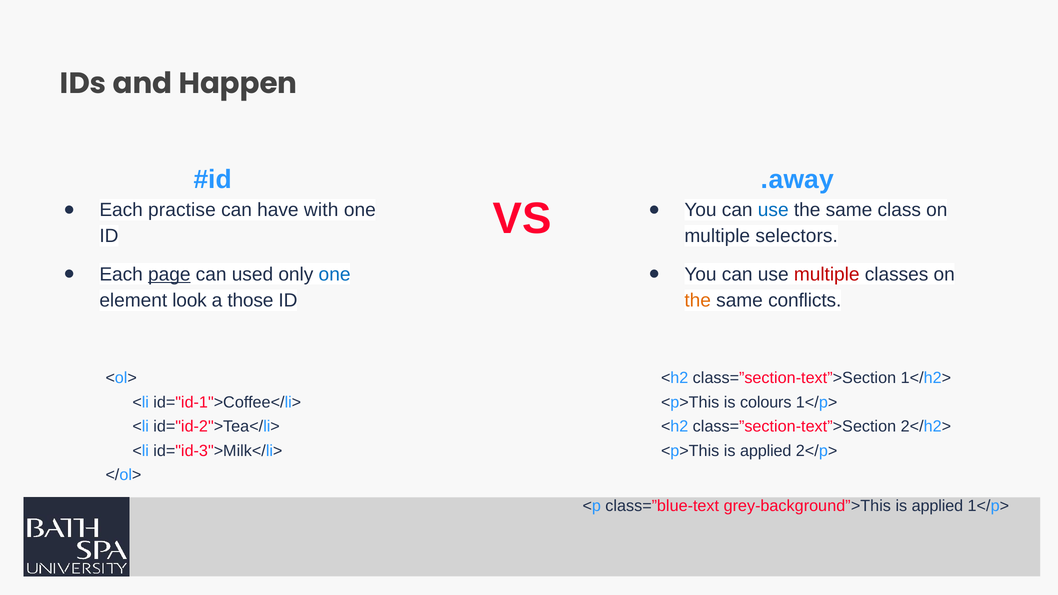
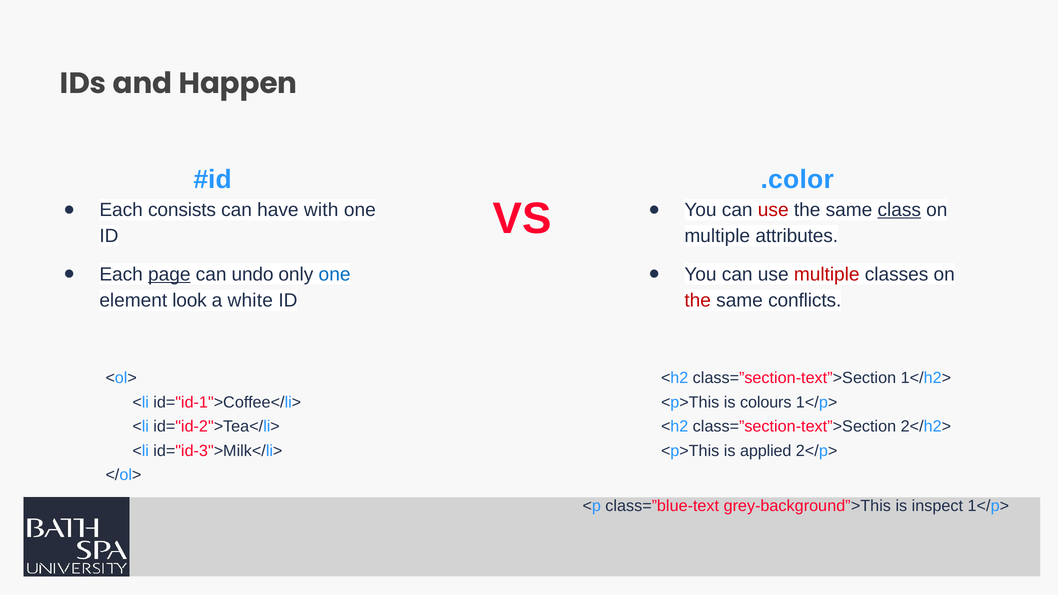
.away: .away -> .color (797, 180)
practise: practise -> consists (182, 210)
use colour: blue -> red (773, 210)
class underline: none -> present (899, 210)
selectors: selectors -> attributes (797, 236)
used: used -> undo (253, 274)
those: those -> white (250, 301)
the colour: orange -> red (698, 301)
grey-background”>This is applied: applied -> inspect (937, 506)
